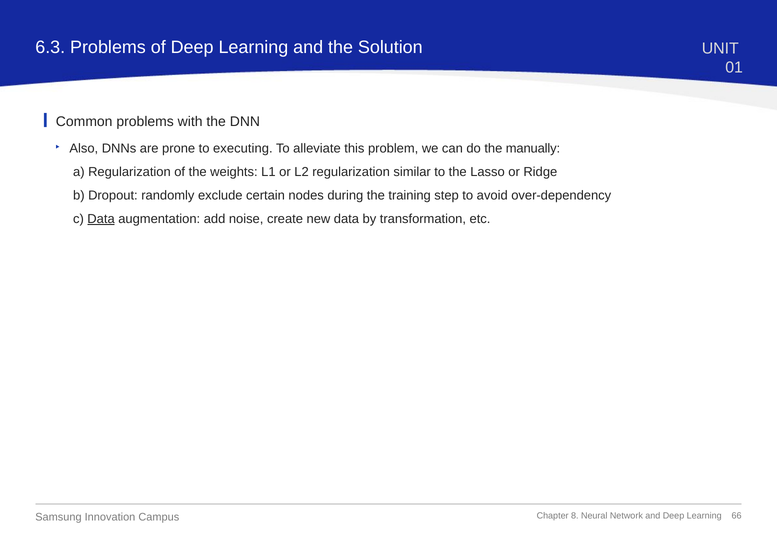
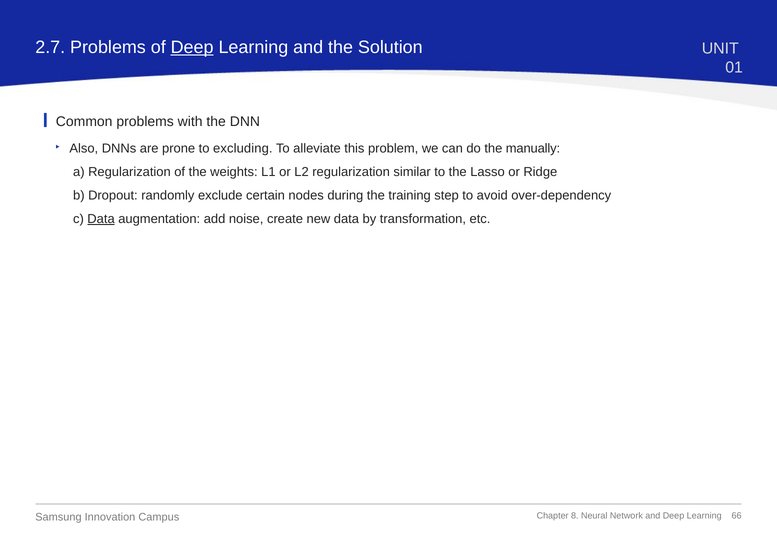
6.3: 6.3 -> 2.7 (50, 47)
Deep underline: none -> present (192, 47)
executing: executing -> excluding (243, 148)
